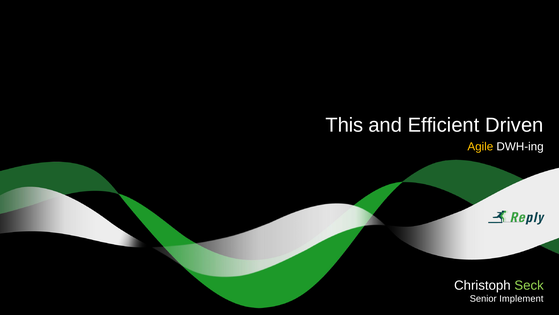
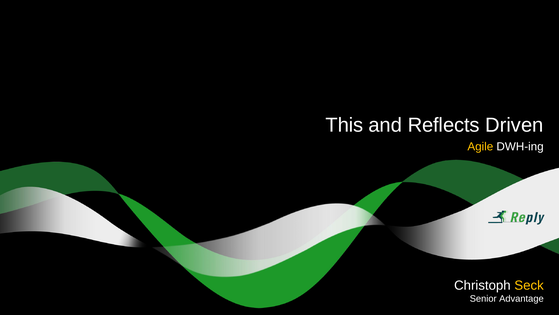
Efficient: Efficient -> Reflects (444, 125)
Seck colour: light green -> yellow (529, 285)
Implement: Implement -> Advantage (521, 298)
